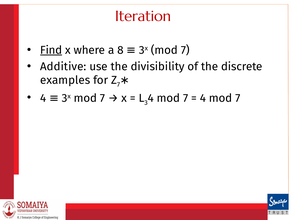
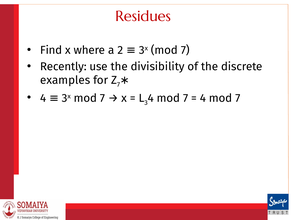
Iteration: Iteration -> Residues (143, 16)
Find underline: present -> none (51, 50)
8: 8 -> 2 (120, 50)
Additive: Additive -> Recently (63, 67)
